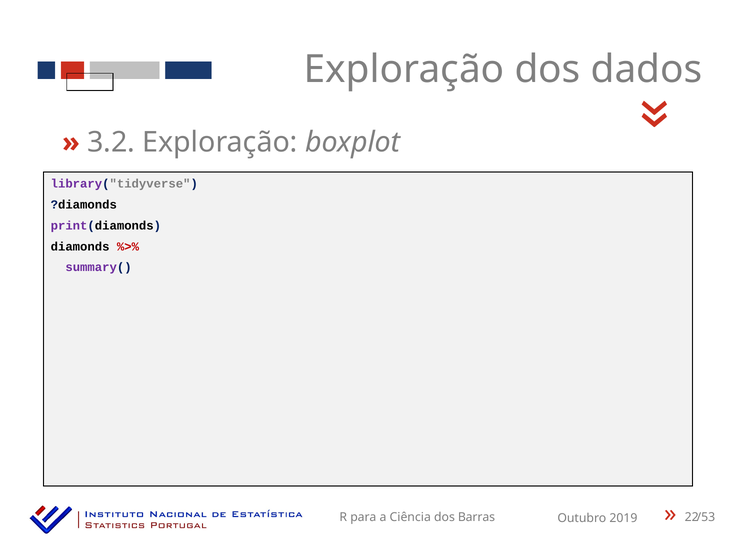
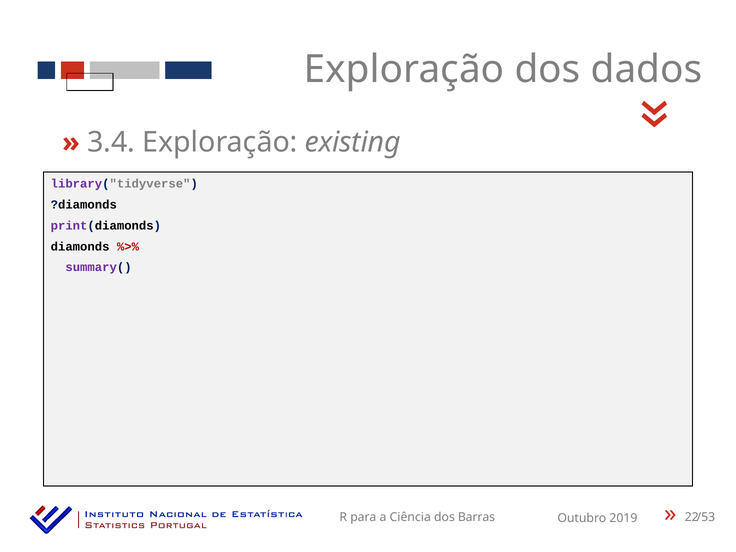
3.2: 3.2 -> 3.4 (111, 142)
boxplot: boxplot -> existing (353, 142)
